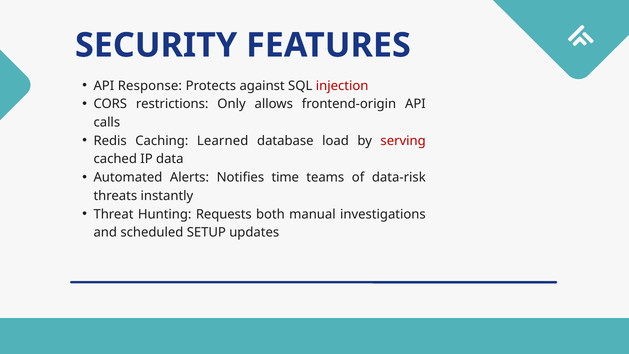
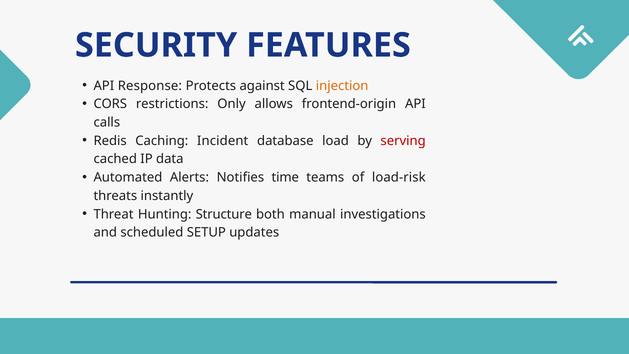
injection colour: red -> orange (342, 86)
Learned: Learned -> Incident (223, 141)
data-risk: data-risk -> load-risk (399, 177)
Requests: Requests -> Structure (224, 214)
